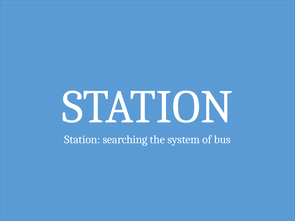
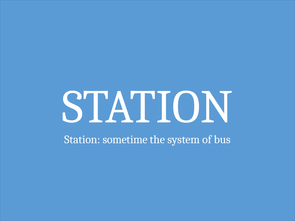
searching: searching -> sometime (125, 140)
